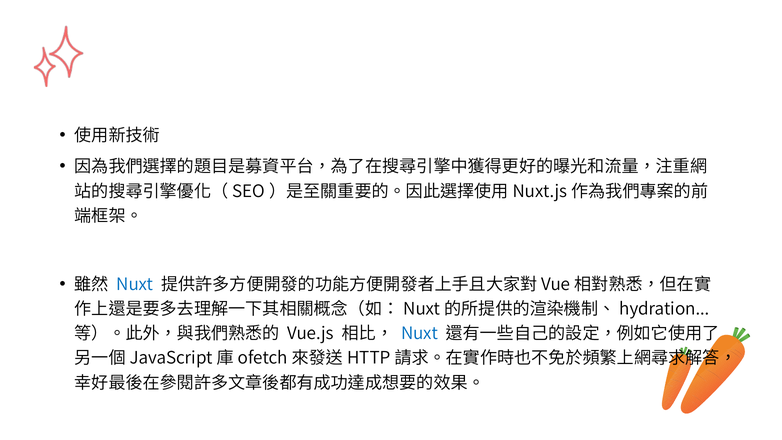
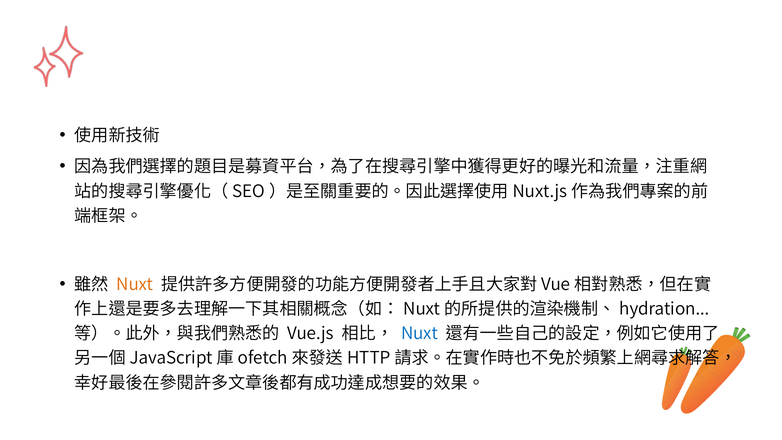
Nuxt colour: blue -> orange (135, 284)
